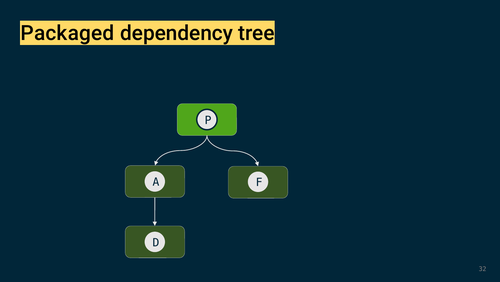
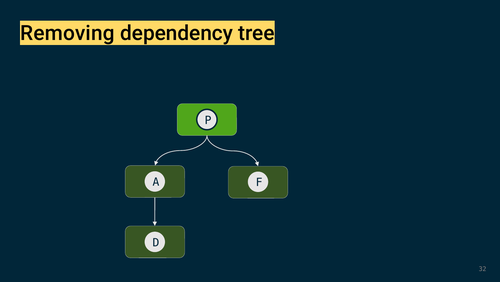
Packaged: Packaged -> Removing (67, 33)
